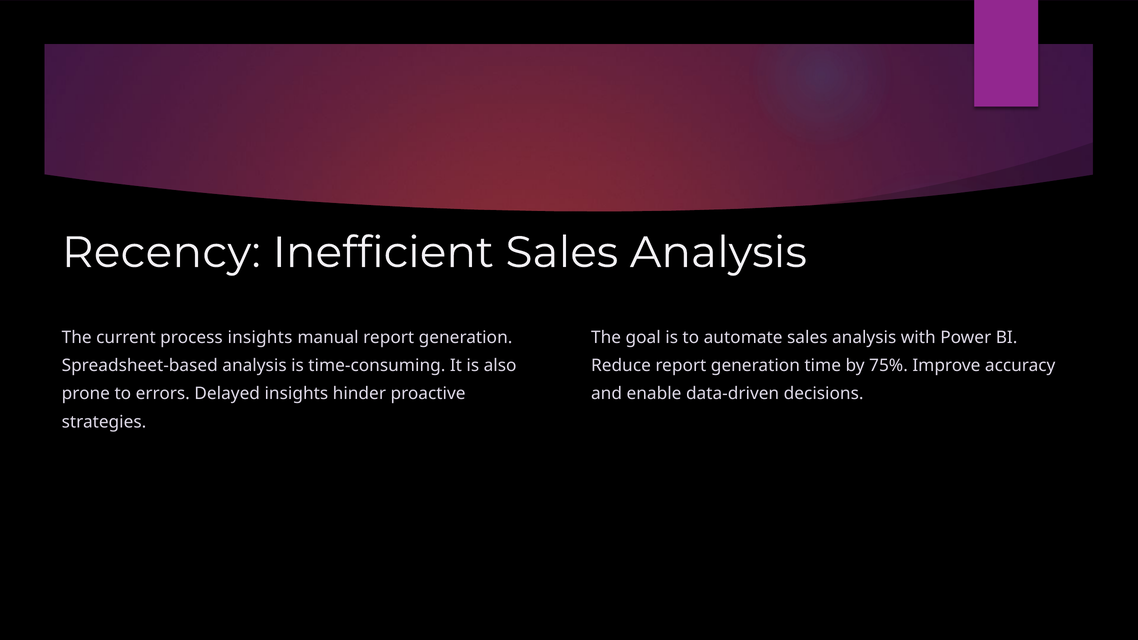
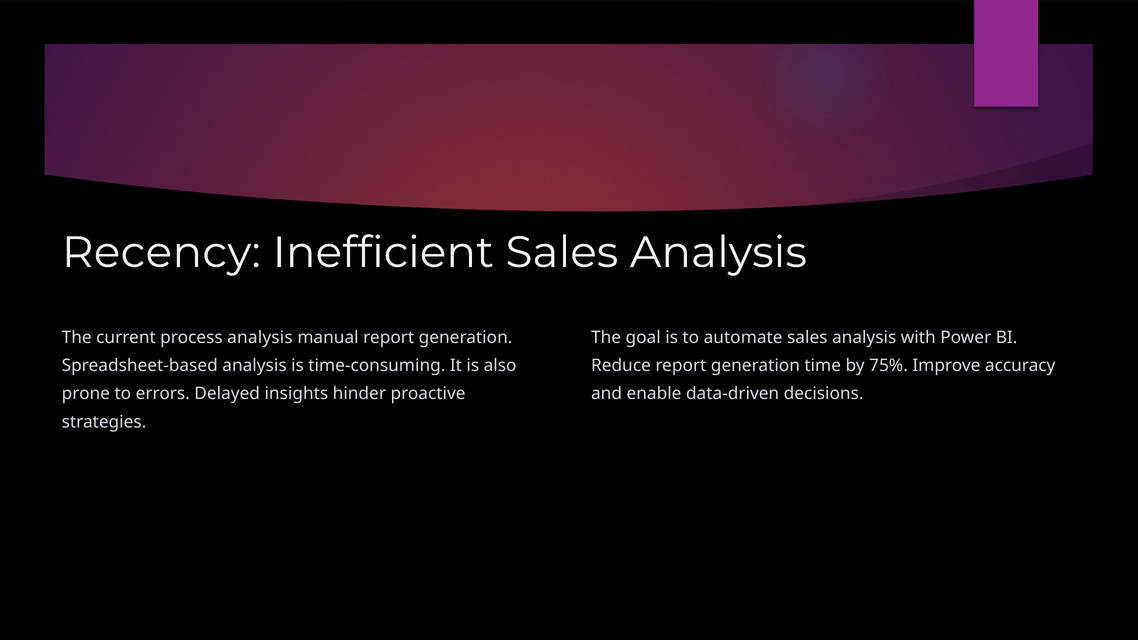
process insights: insights -> analysis (260, 337)
